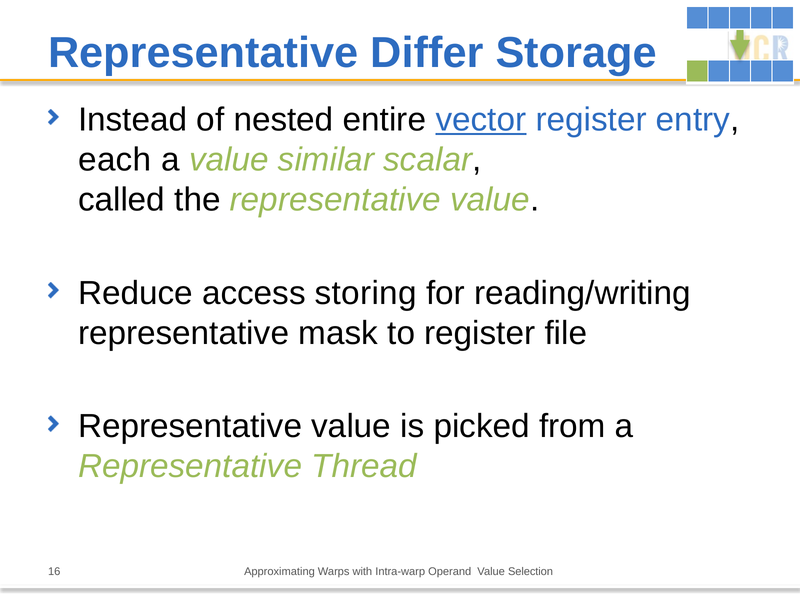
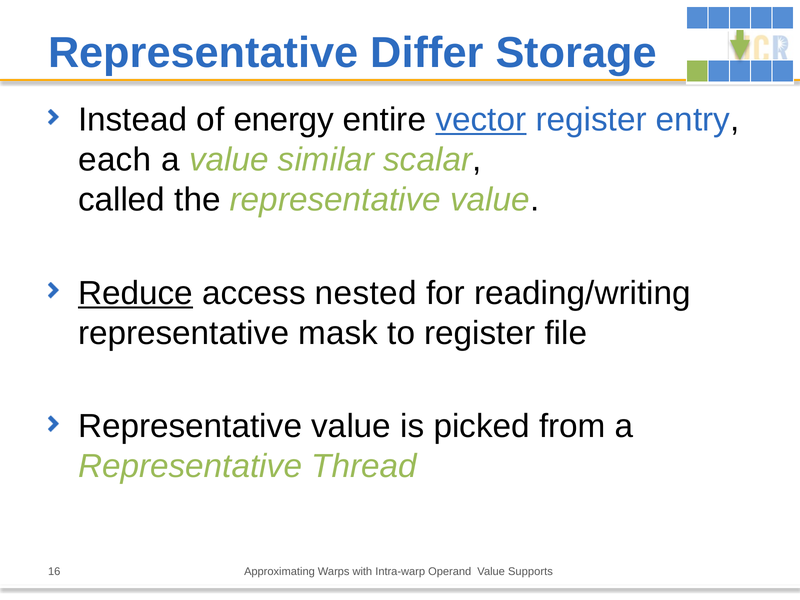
nested: nested -> energy (284, 120)
Reduce underline: none -> present (135, 293)
storing: storing -> nested (366, 293)
Selection: Selection -> Supports (530, 571)
